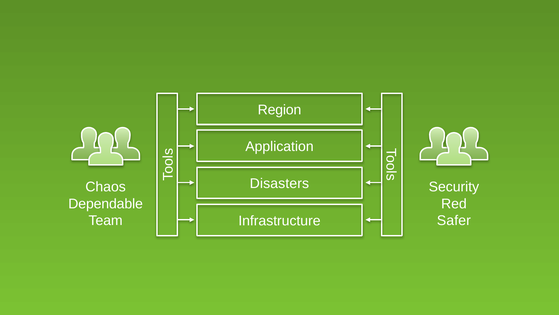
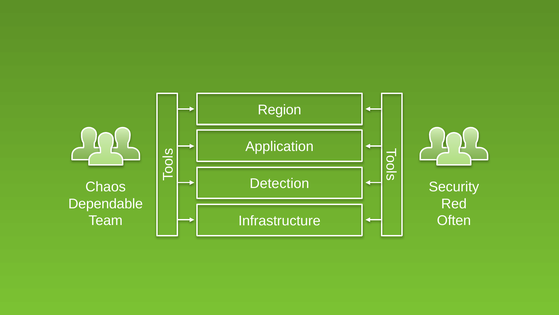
Disasters: Disasters -> Detection (279, 183)
Safer: Safer -> Often (454, 220)
